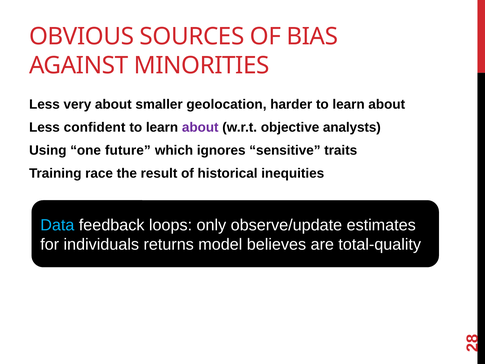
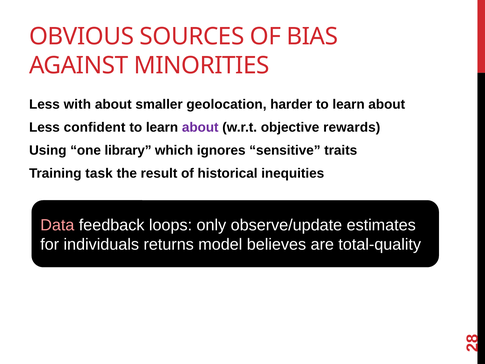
very: very -> with (77, 104)
analysts: analysts -> rewards (352, 127)
future: future -> library (128, 150)
race: race -> task (99, 173)
Data colour: light blue -> pink (57, 225)
